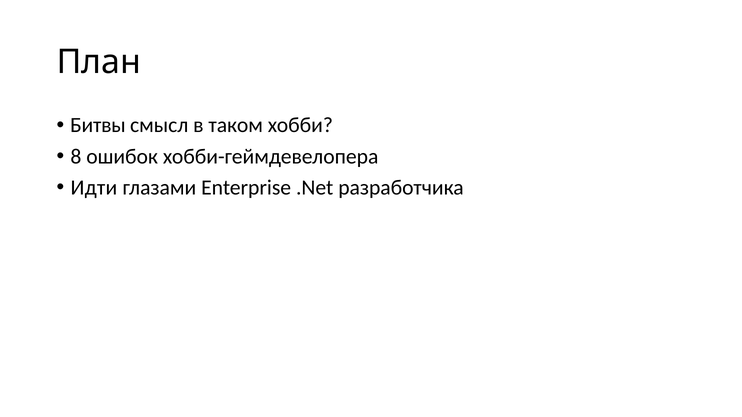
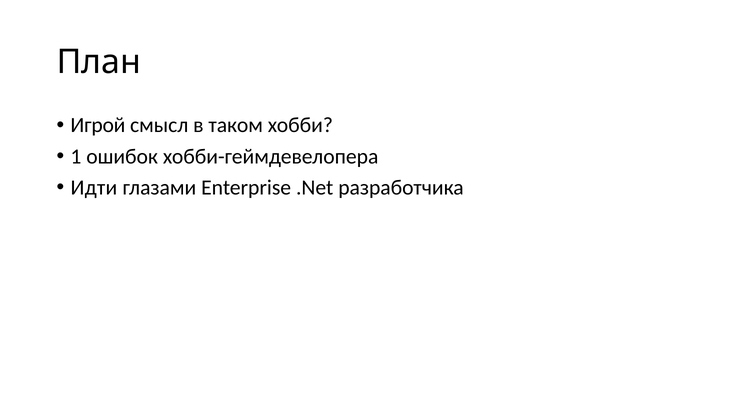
Битвы: Битвы -> Игрой (98, 125)
8: 8 -> 1 (76, 157)
